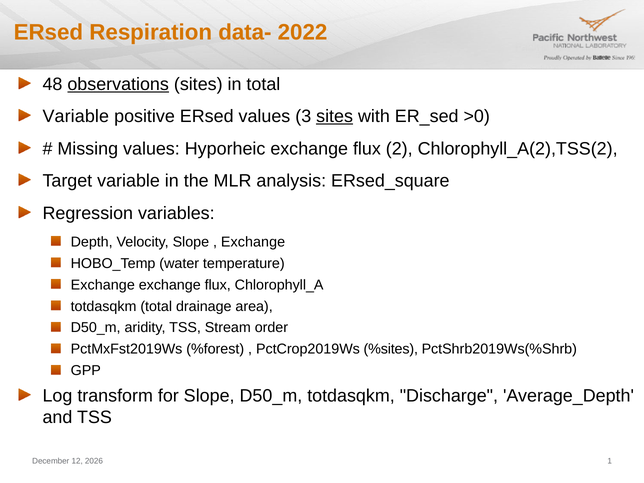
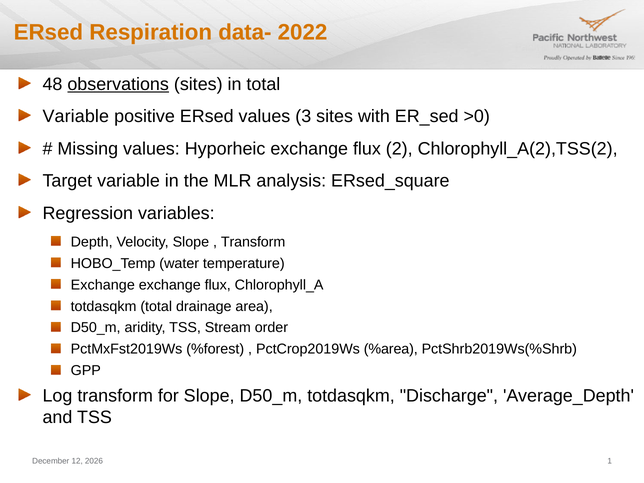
sites underline: present -> none (335, 116)
Exchange: Exchange -> Transform (253, 242)
%sites: %sites -> %area (391, 349)
